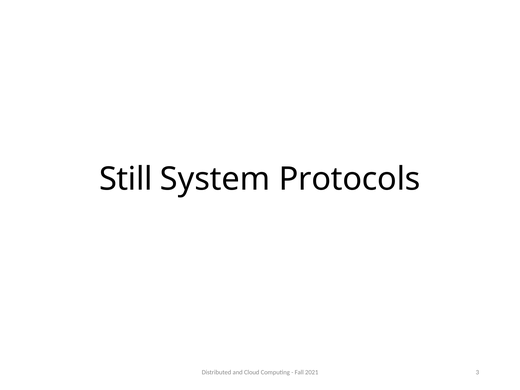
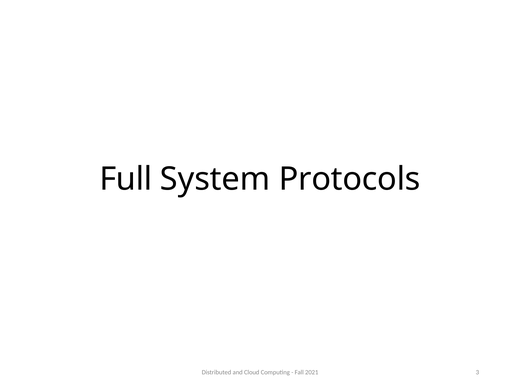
Still: Still -> Full (126, 179)
